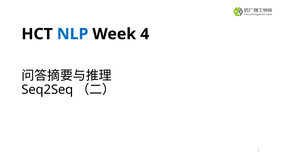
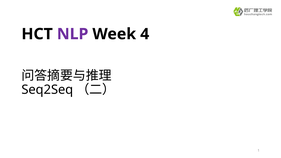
NLP colour: blue -> purple (73, 34)
